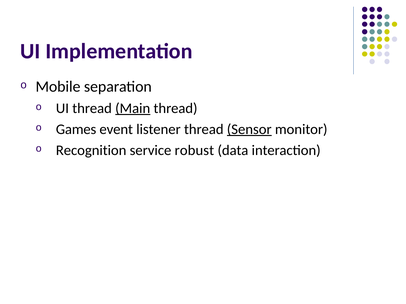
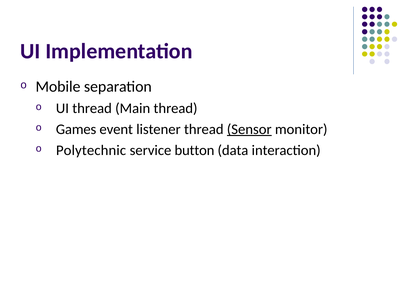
Main underline: present -> none (133, 108)
Recognition: Recognition -> Polytechnic (91, 151)
robust: robust -> button (194, 151)
